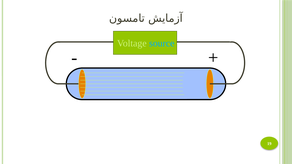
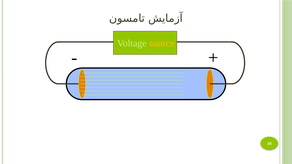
source colour: light blue -> yellow (162, 43)
